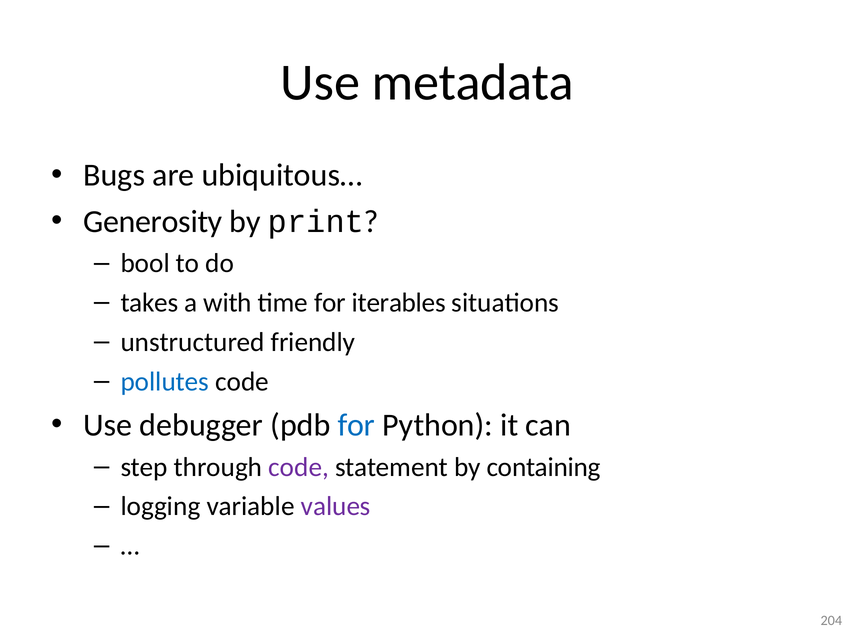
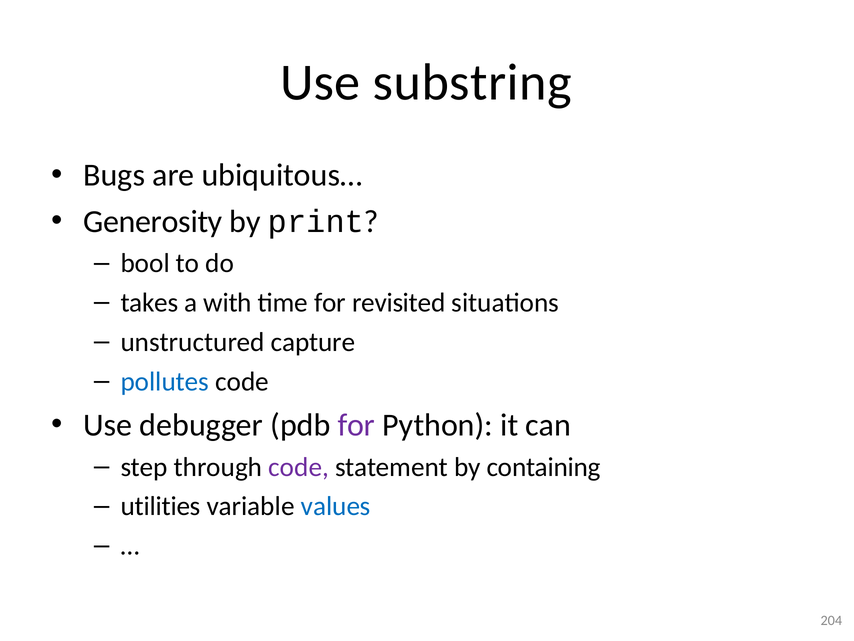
metadata: metadata -> substring (472, 83)
iterables: iterables -> revisited (399, 303)
friendly: friendly -> capture (313, 342)
for colour: blue -> purple (356, 425)
logging: logging -> utilities (161, 506)
values colour: purple -> blue (336, 506)
